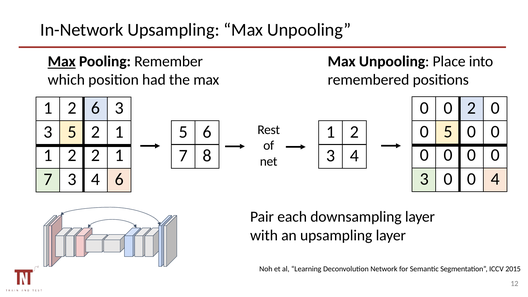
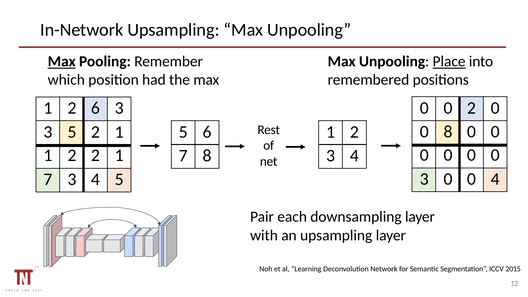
Place underline: none -> present (449, 61)
0 5: 5 -> 8 (448, 132)
4 6: 6 -> 5 (119, 179)
